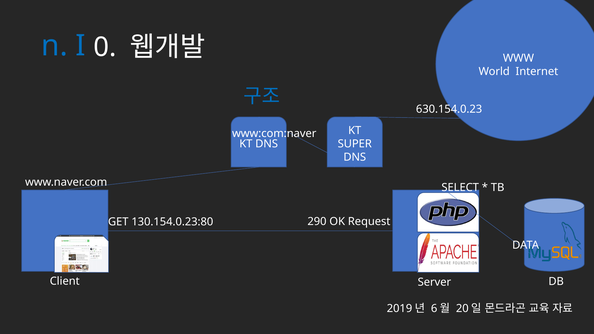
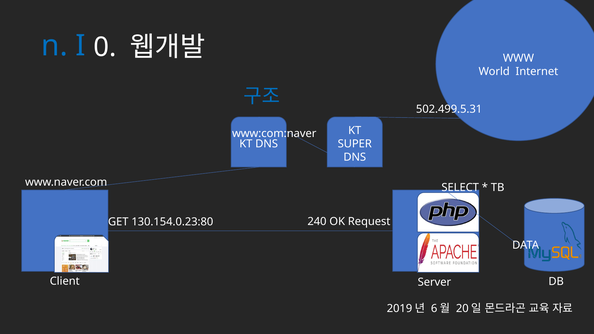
630.154.0.23: 630.154.0.23 -> 502.499.5.31 (449, 109)
290: 290 -> 240 (317, 222)
